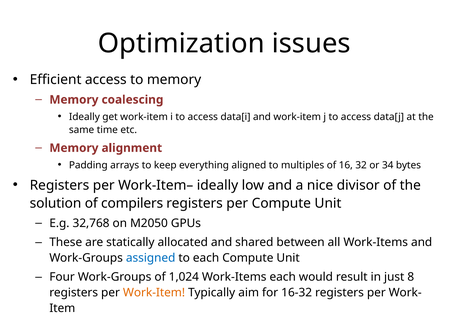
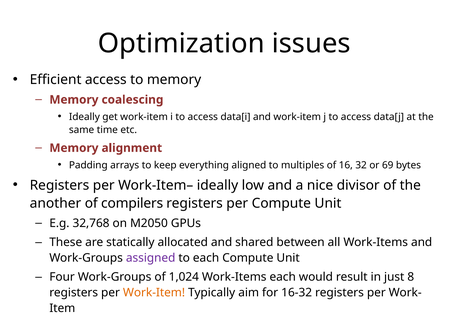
34: 34 -> 69 (388, 165)
solution: solution -> another (55, 204)
assigned colour: blue -> purple (151, 259)
